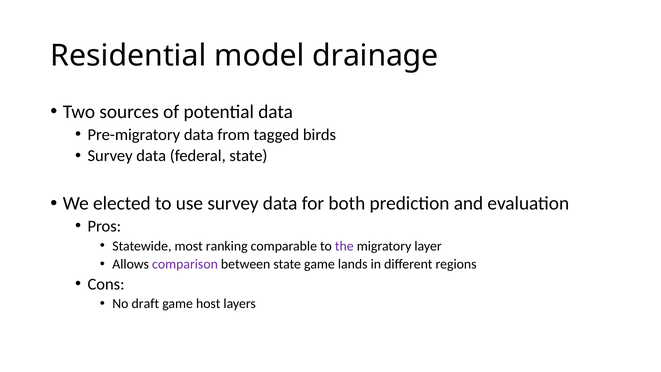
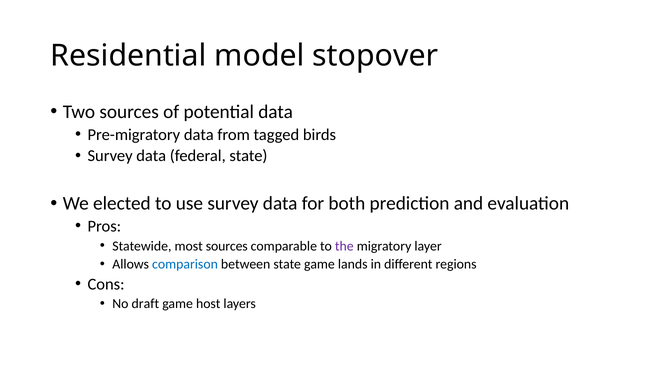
drainage: drainage -> stopover (375, 56)
most ranking: ranking -> sources (227, 246)
comparison colour: purple -> blue (185, 264)
